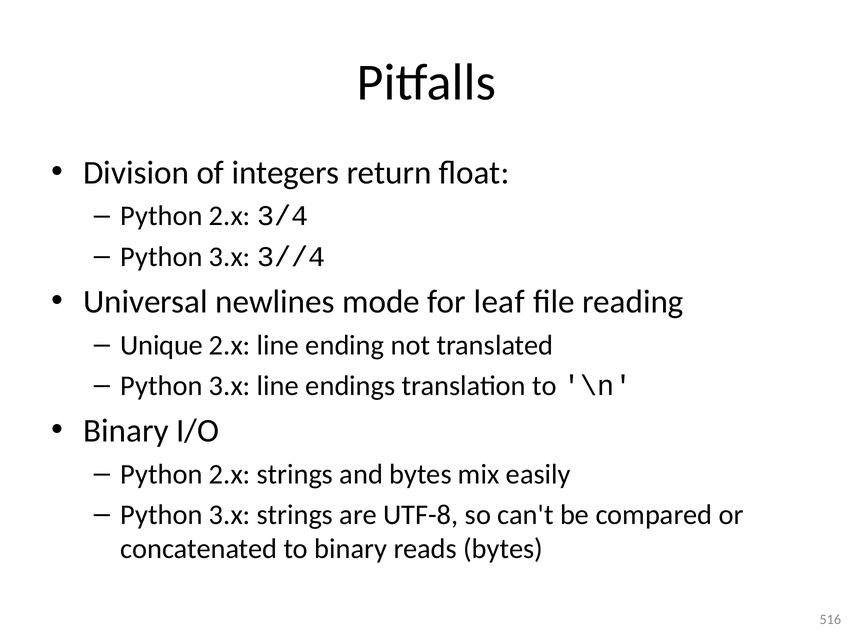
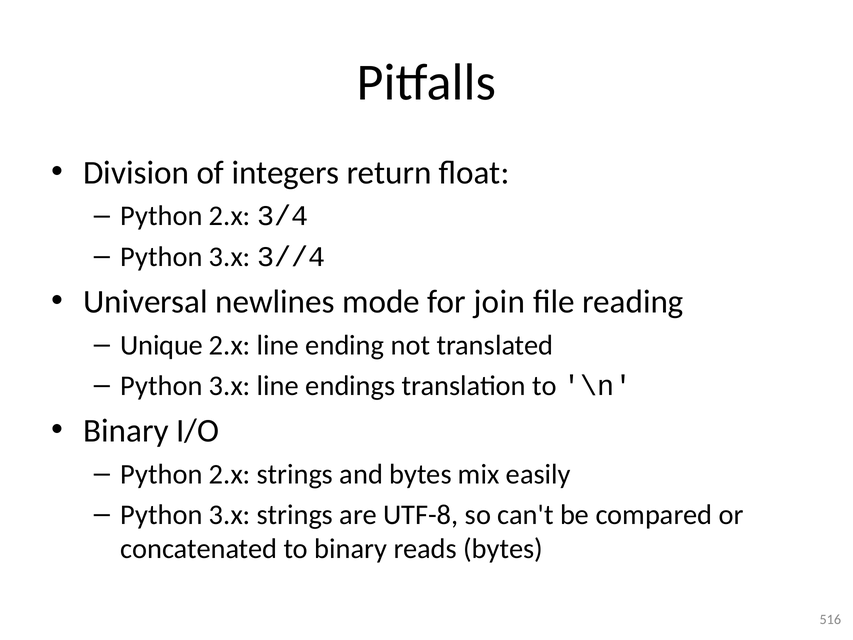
leaf: leaf -> join (499, 302)
